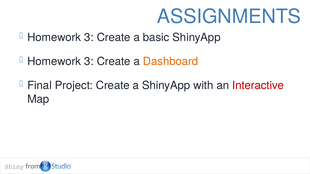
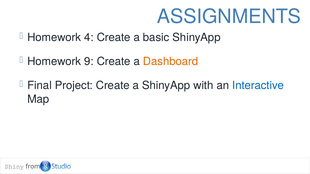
3: 3 -> 4 (89, 38)
3: 3 -> 9 (89, 62)
Interactive colour: red -> blue (258, 86)
